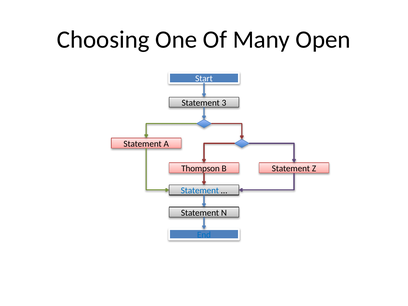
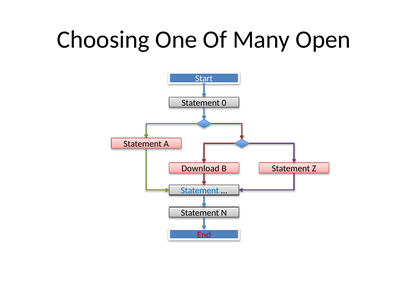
3: 3 -> 0 (224, 103)
Thompson: Thompson -> Download (200, 168)
End colour: blue -> red (204, 235)
